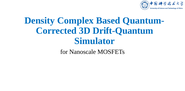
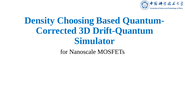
Complex: Complex -> Choosing (76, 20)
